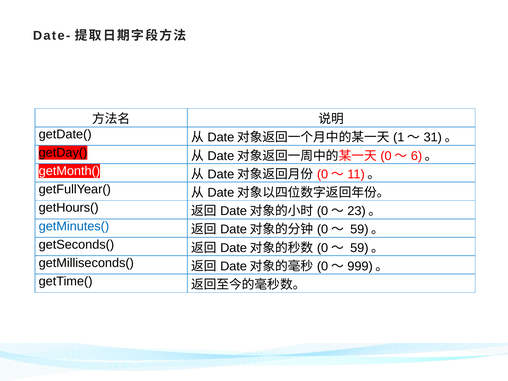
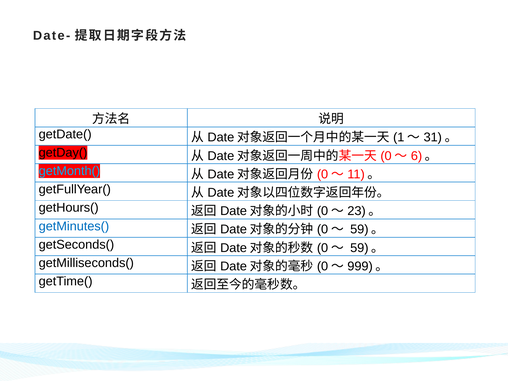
getMonth( colour: white -> light blue (69, 171)
